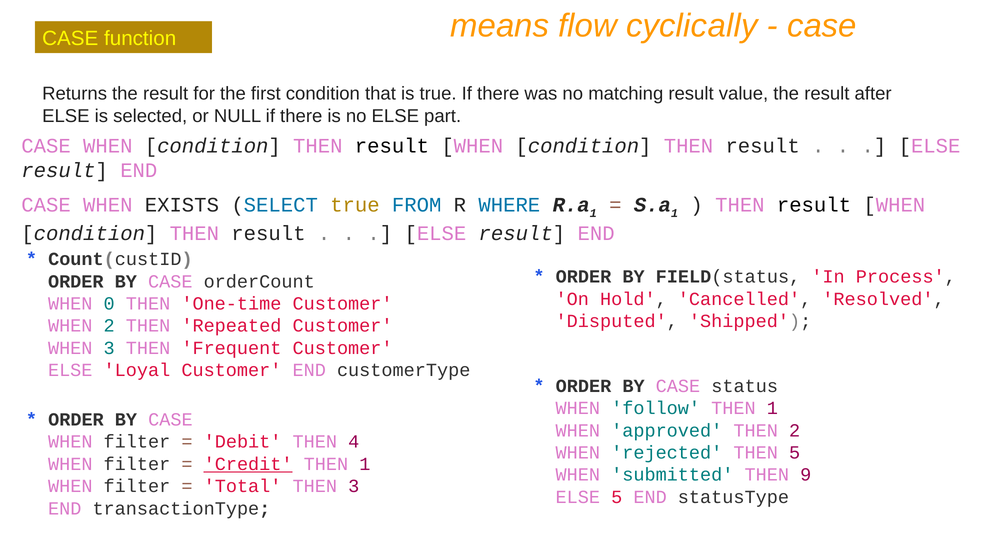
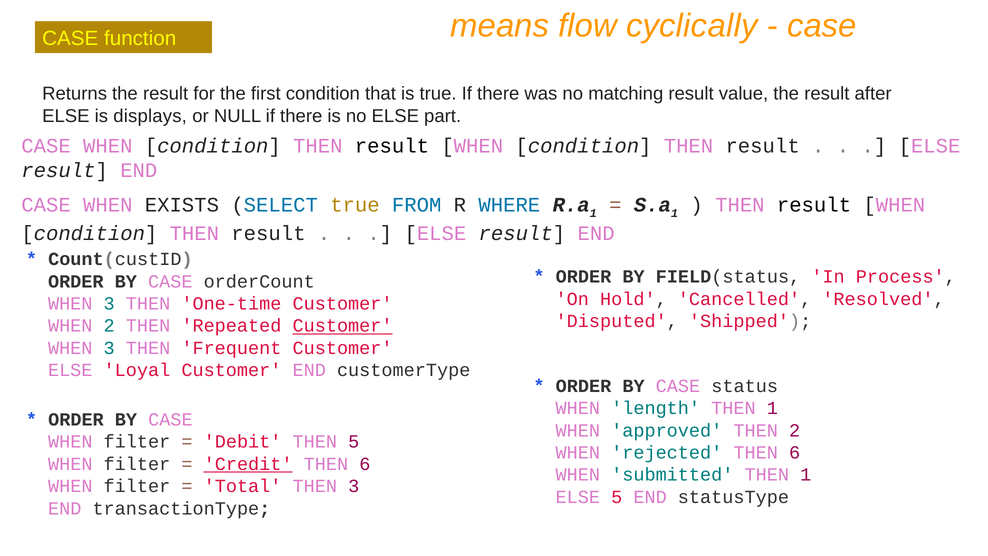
selected: selected -> displays (150, 116)
0: 0 -> 3 (109, 303)
Customer underline: none -> present (343, 326)
follow: follow -> length (656, 408)
THEN 4: 4 -> 5 (354, 441)
rejected THEN 5: 5 -> 6 (795, 452)
1: 1 -> 6 (365, 464)
submitted THEN 9: 9 -> 1 (806, 475)
